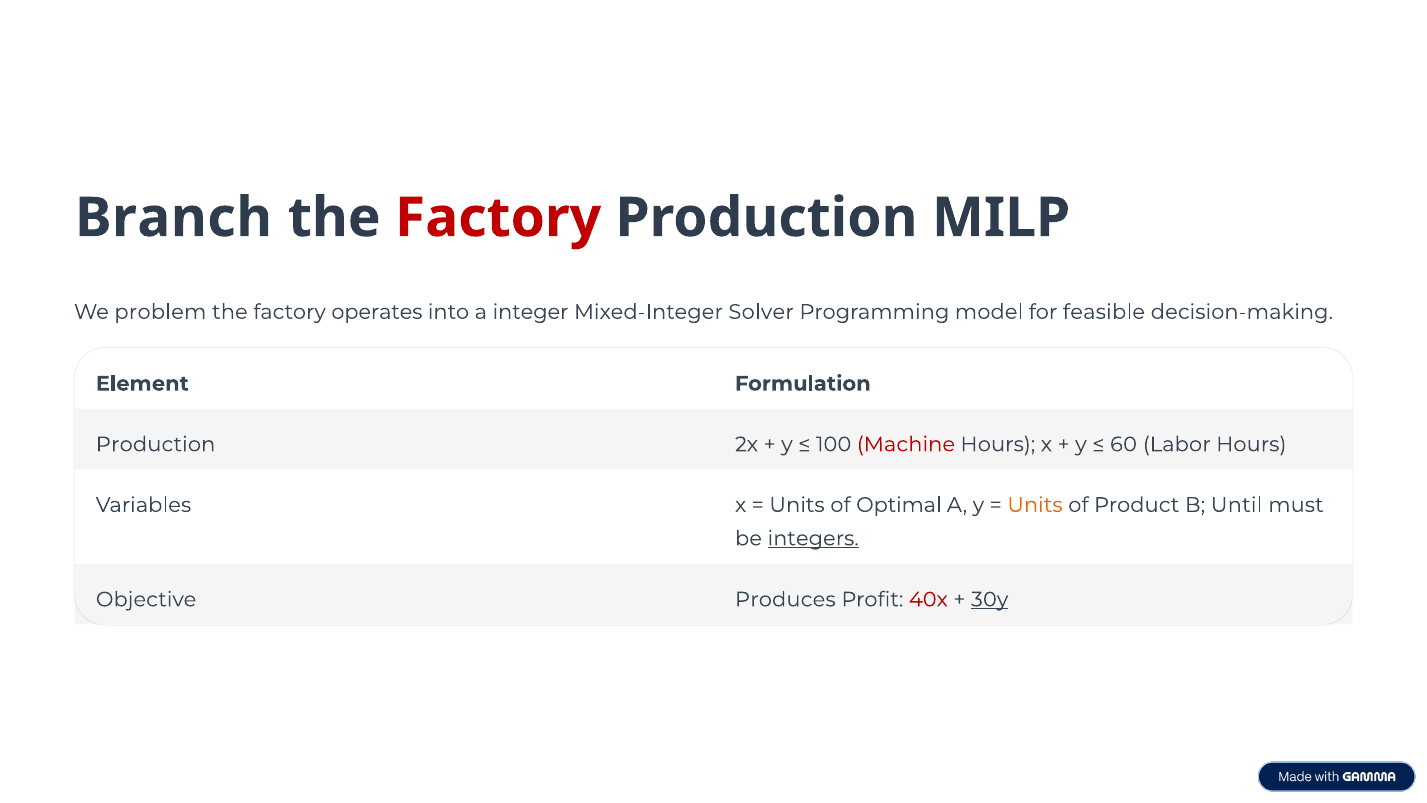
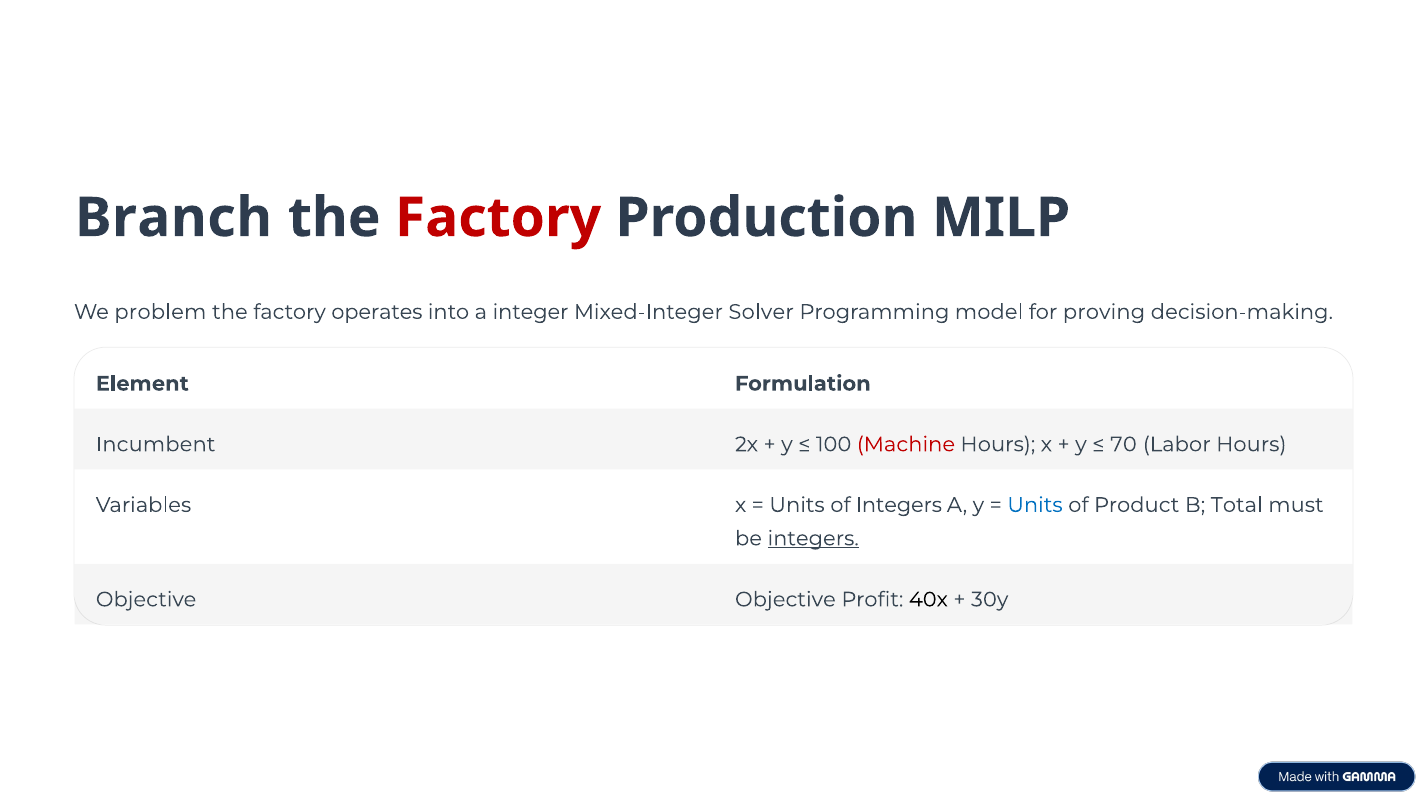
feasible: feasible -> proving (1104, 312)
Production: Production -> Incumbent (156, 444)
60: 60 -> 70 (1124, 444)
of Optimal: Optimal -> Integers (899, 505)
Units colour: orange -> blue (1035, 505)
Until: Until -> Total (1237, 505)
Objective Produces: Produces -> Objective (785, 599)
40x colour: red -> black (928, 599)
30y underline: present -> none (990, 599)
